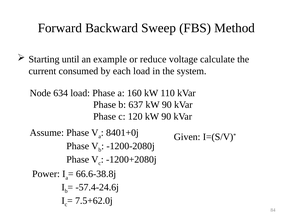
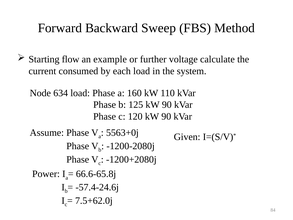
until: until -> flow (71, 59)
reduce: reduce -> further (153, 59)
637: 637 -> 125 (136, 105)
8401+0j: 8401+0j -> 5563+0j (122, 133)
66.6-38.8j: 66.6-38.8j -> 66.6-65.8j (96, 174)
